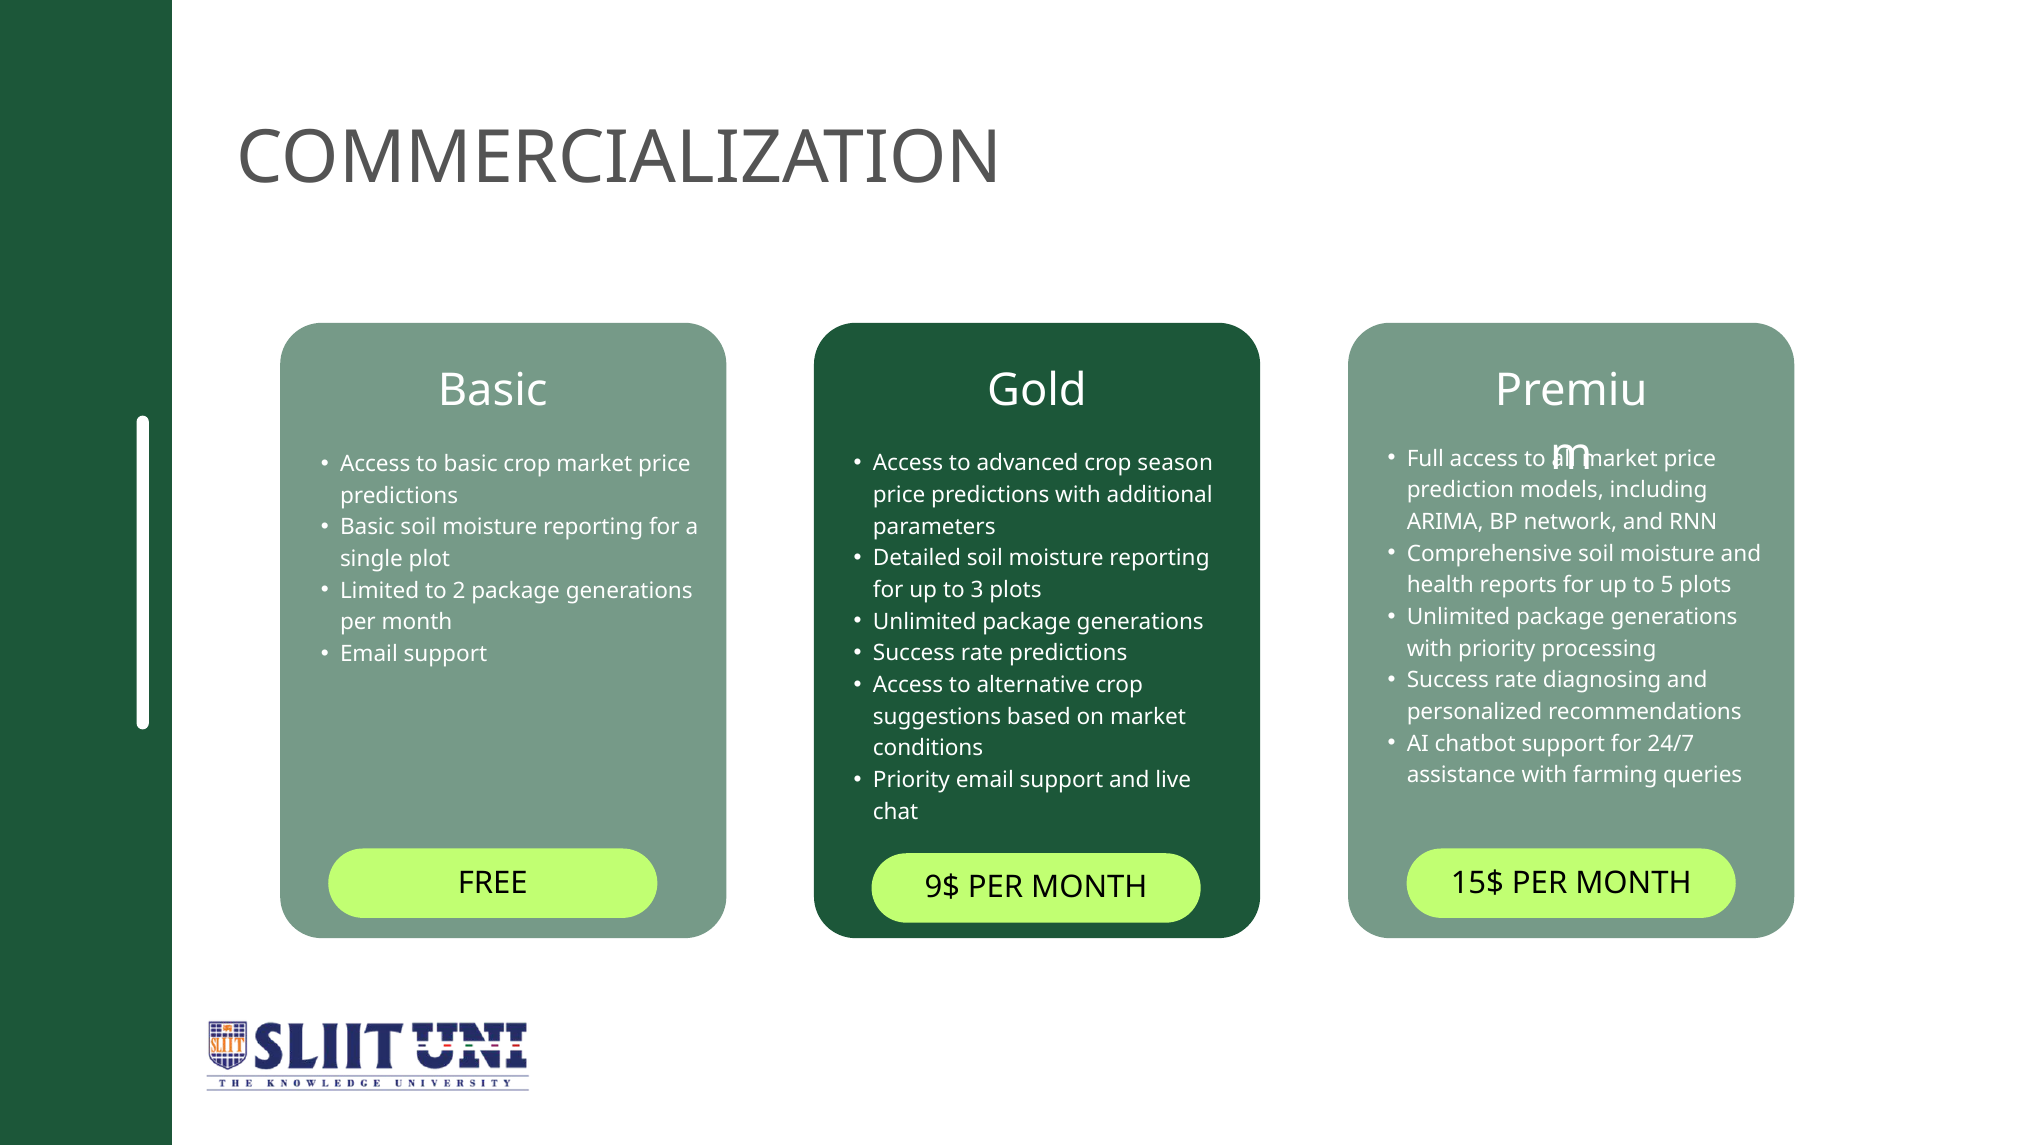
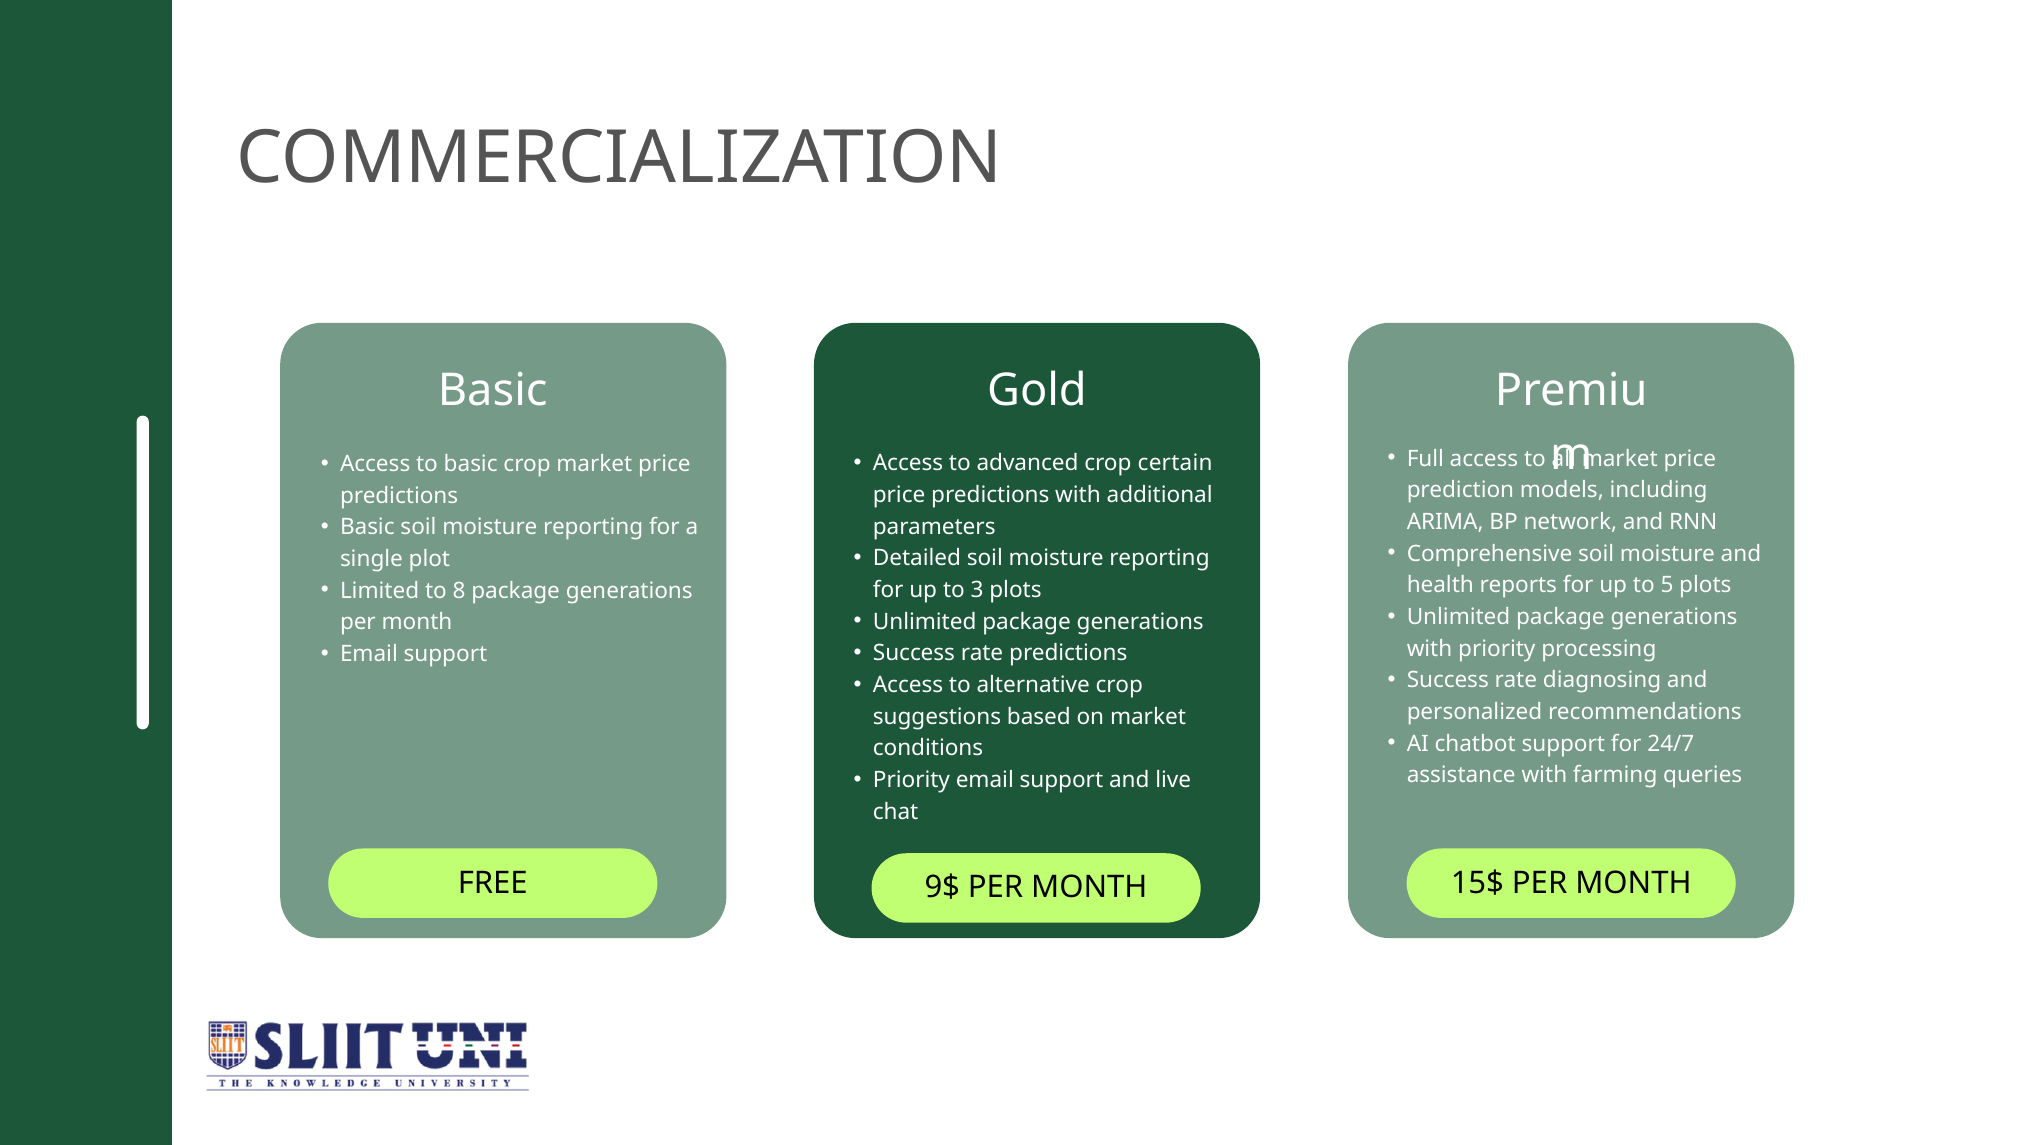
season: season -> certain (1175, 463)
2: 2 -> 8 (459, 590)
